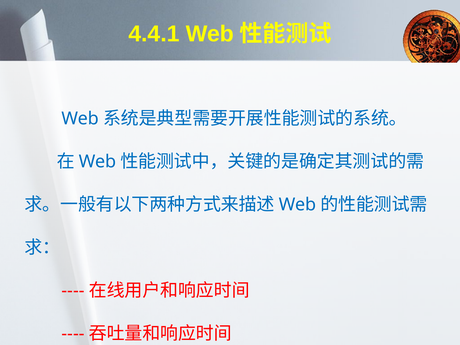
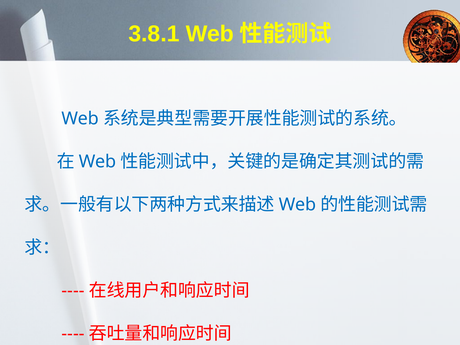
4.4.1: 4.4.1 -> 3.8.1 (154, 34)
